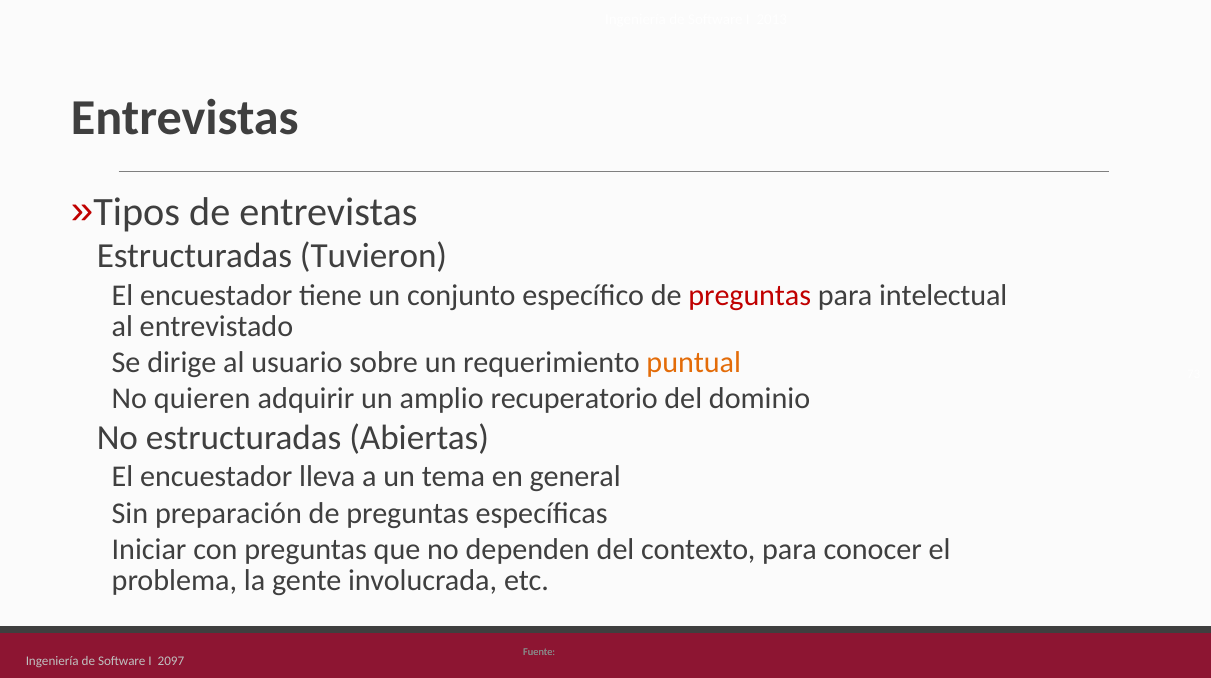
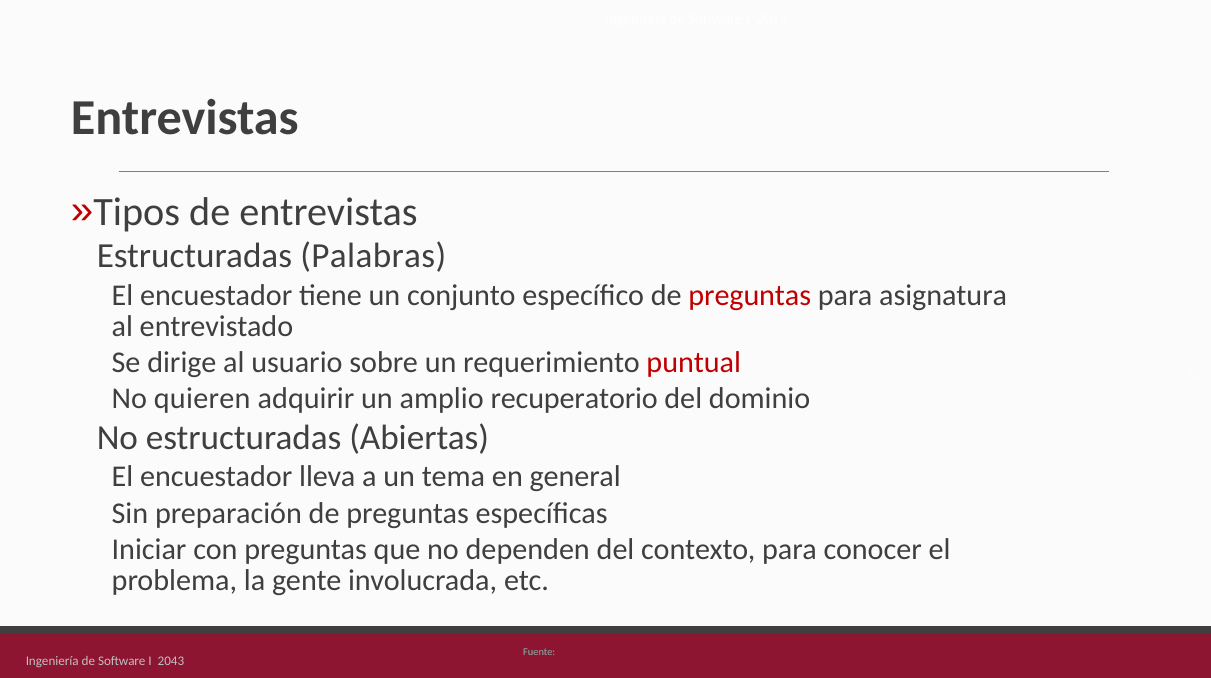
Tuvieron: Tuvieron -> Palabras (373, 256)
intelectual: intelectual -> asignatura (943, 296)
puntual colour: orange -> red (694, 363)
2097: 2097 -> 2043 (171, 662)
